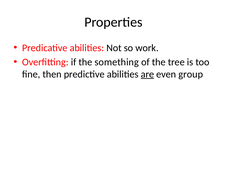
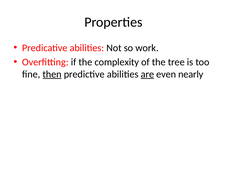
something: something -> complexity (117, 62)
then underline: none -> present (52, 74)
group: group -> nearly (191, 74)
